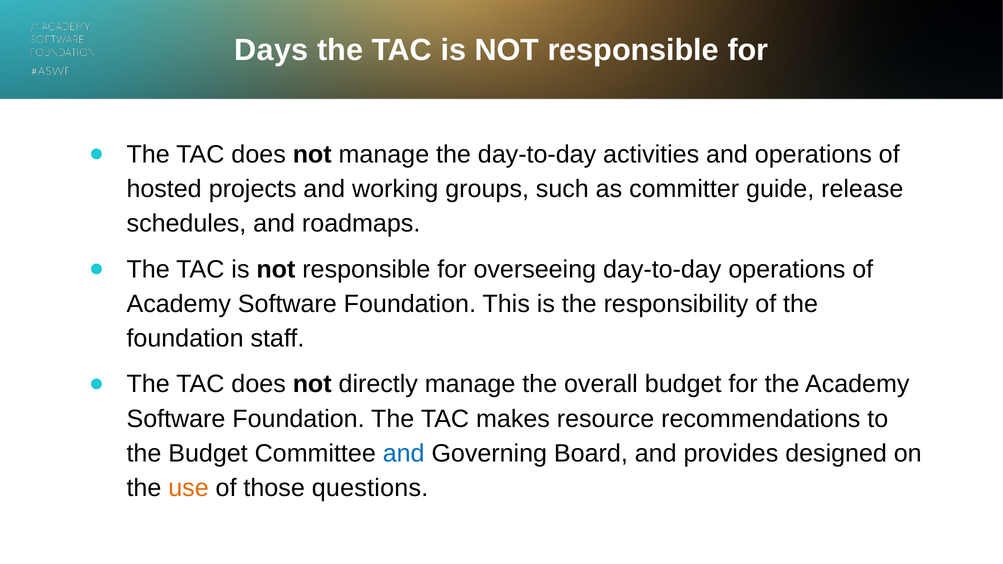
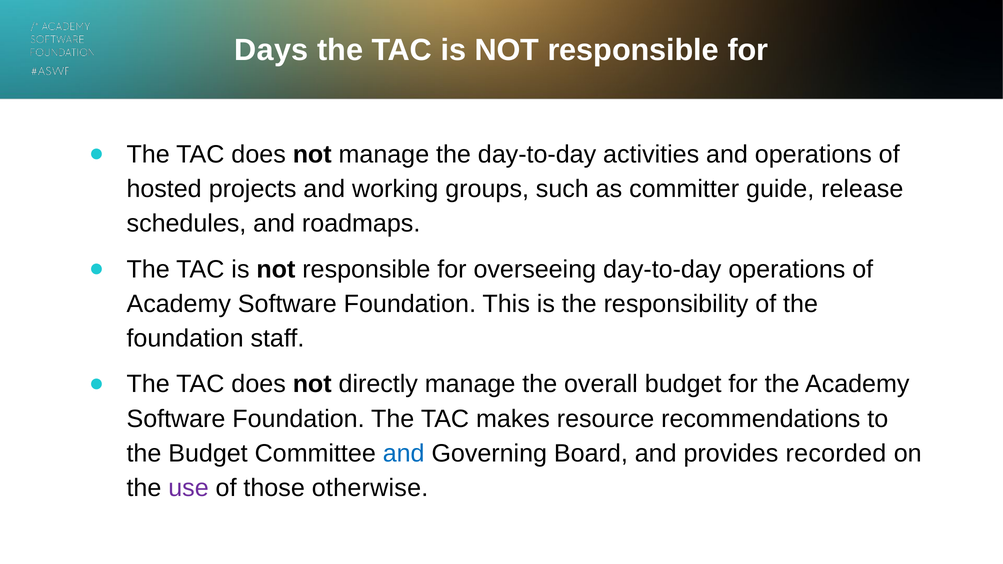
designed: designed -> recorded (836, 453)
use colour: orange -> purple (189, 488)
questions: questions -> otherwise (370, 488)
